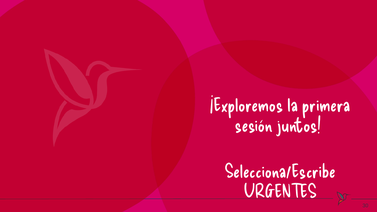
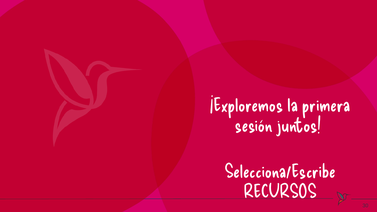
URGENTES: URGENTES -> RECURSOS (280, 192)
